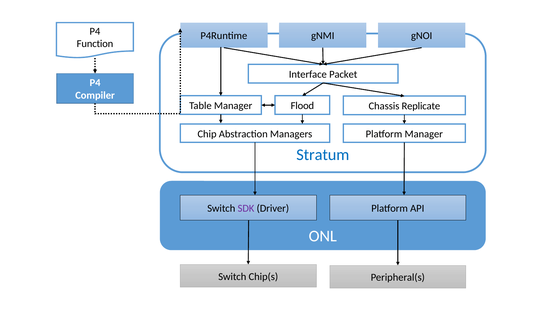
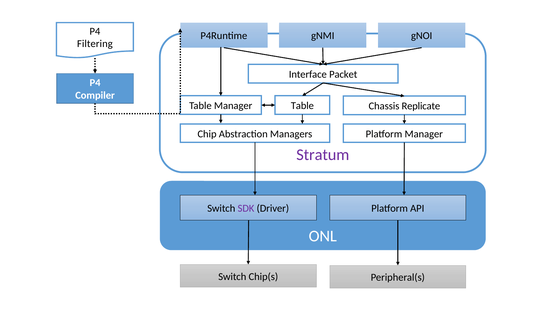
Function: Function -> Filtering (95, 44)
Manager Flood: Flood -> Table (302, 106)
Stratum colour: blue -> purple (323, 155)
